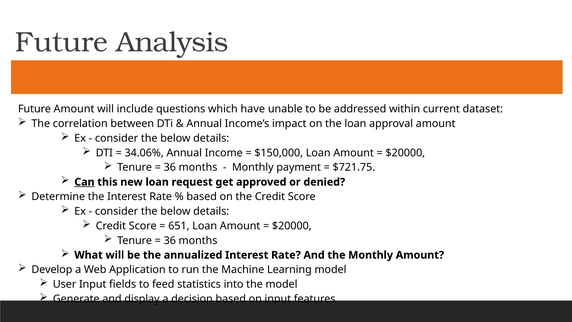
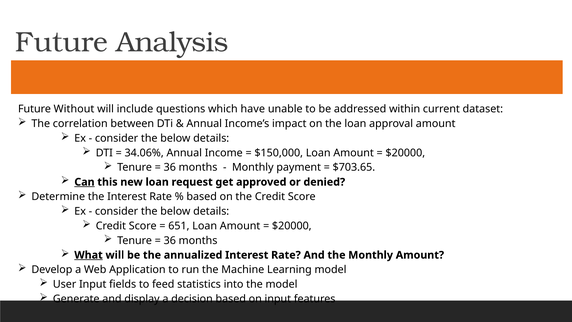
Future Amount: Amount -> Without (74, 109)
$721.75: $721.75 -> $703.65 (354, 167)
What underline: none -> present (89, 255)
